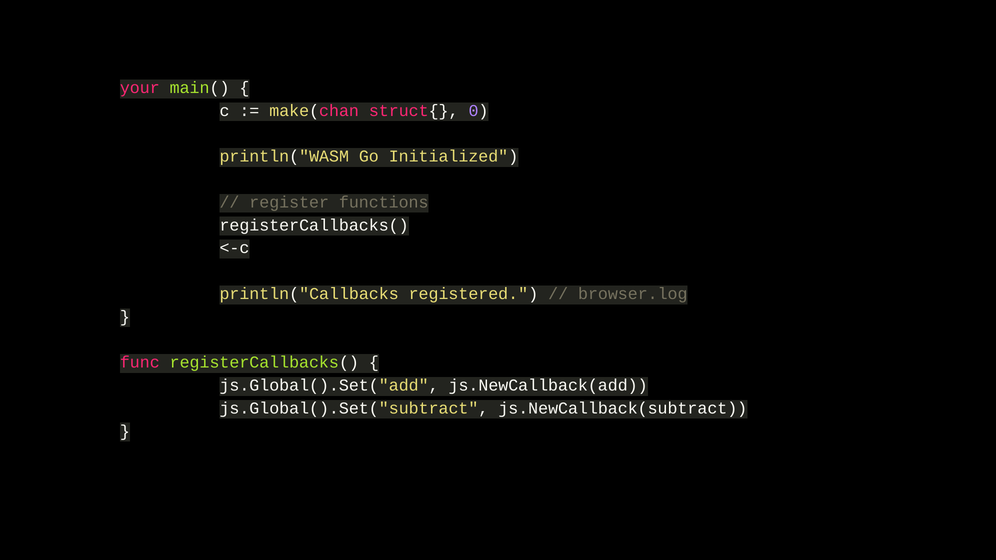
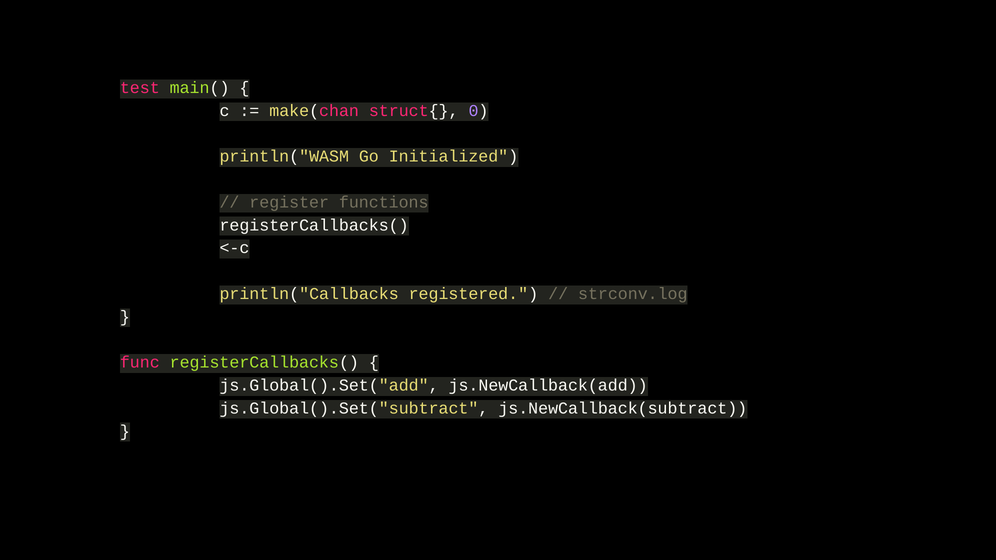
your: your -> test (140, 88)
browser.log: browser.log -> strconv.log (633, 294)
